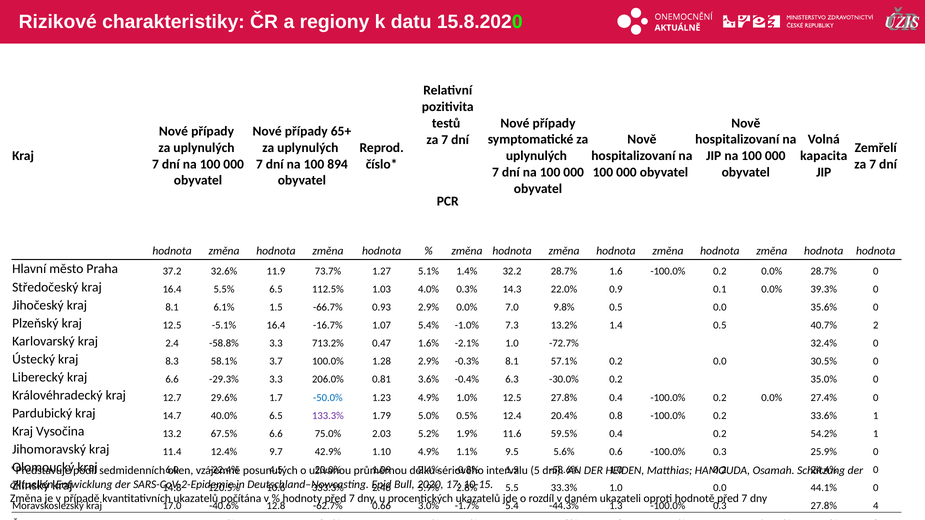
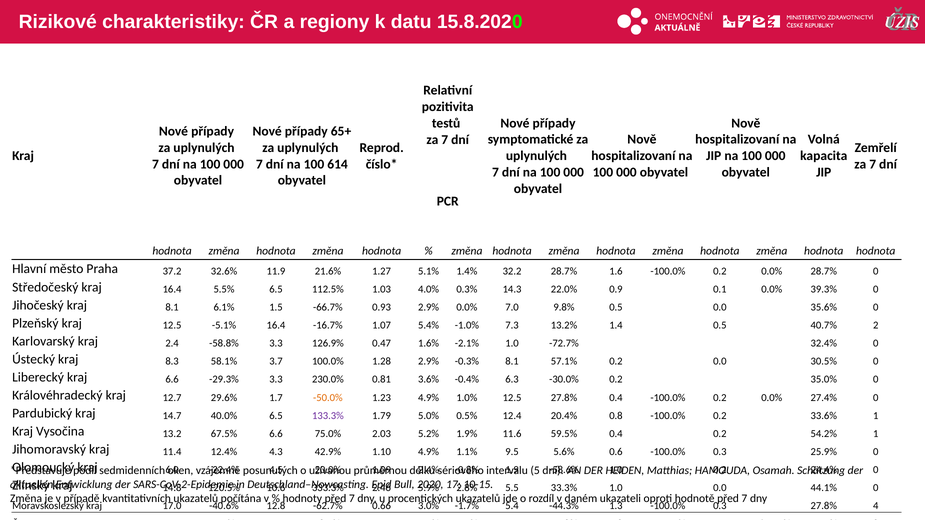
894: 894 -> 614 (338, 164)
73.7%: 73.7% -> 21.6% (328, 271)
713.2%: 713.2% -> 126.9% (328, 344)
206.0%: 206.0% -> 230.0% (328, 380)
-50.0% colour: blue -> orange (328, 398)
9.7: 9.7 -> 4.3 (276, 452)
